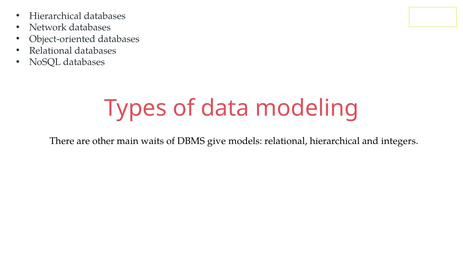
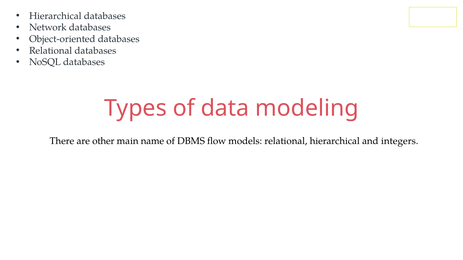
waits: waits -> name (152, 141)
give: give -> flow (217, 141)
